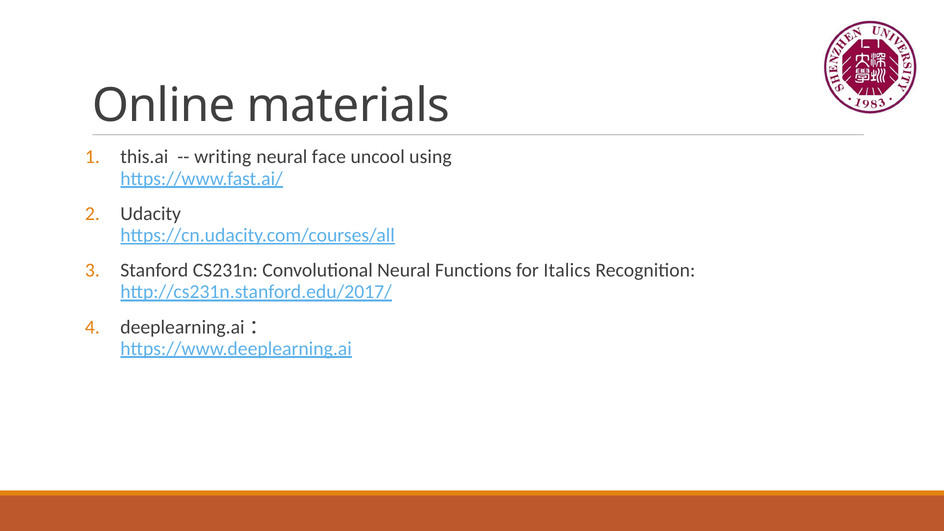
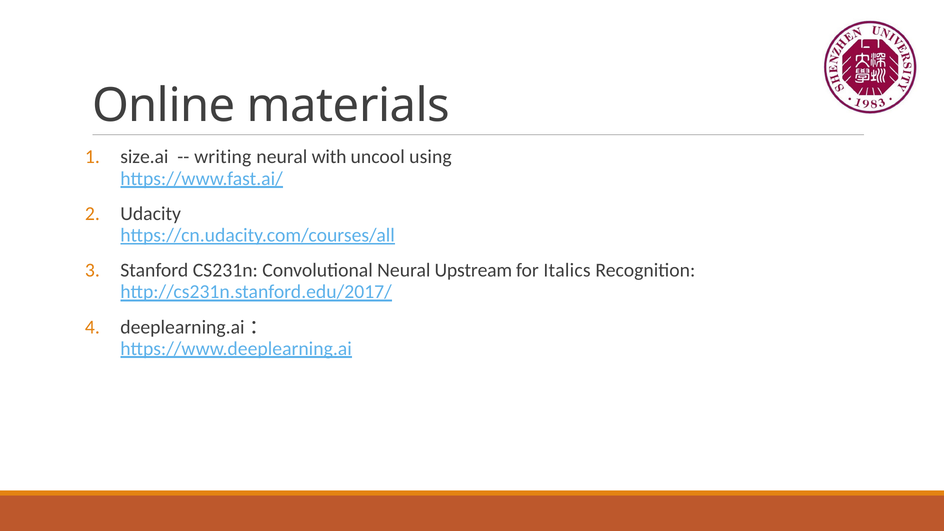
this.ai: this.ai -> size.ai (144, 157)
face: face -> with (329, 157)
Functions: Functions -> Upstream (473, 270)
